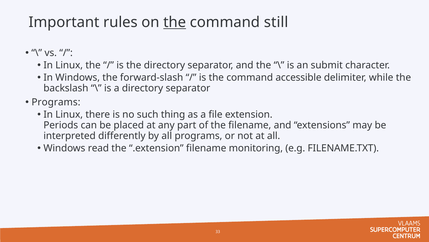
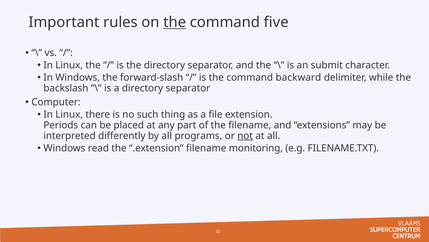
still: still -> five (276, 22)
accessible: accessible -> backward (298, 77)
Programs: Programs -> Computer (56, 102)
not underline: none -> present (245, 135)
